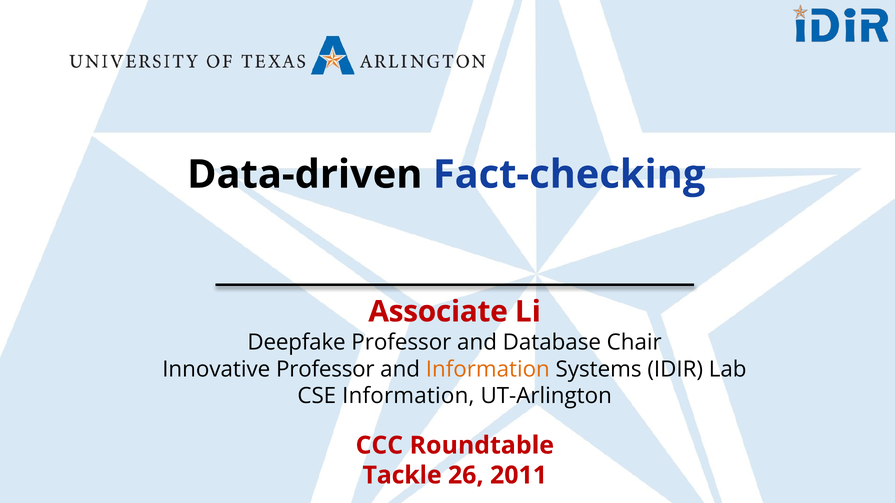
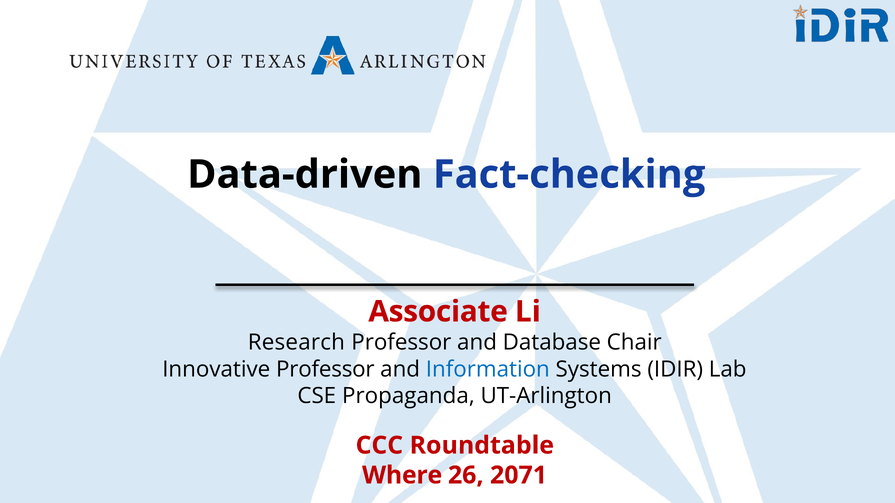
Deepfake: Deepfake -> Research (296, 343)
Information colour: orange -> blue (488, 370)
CSE Information: Information -> Propaganda (408, 396)
Tackle: Tackle -> Where (402, 476)
2011: 2011 -> 2071 (519, 476)
